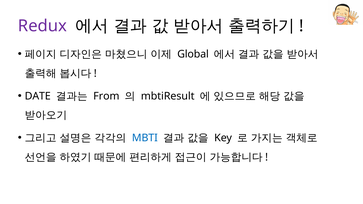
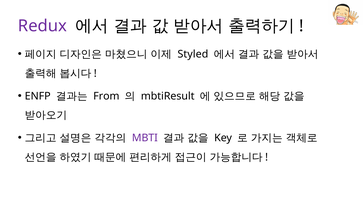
Global: Global -> Styled (193, 54)
DATE: DATE -> ENFP (38, 96)
MBTI colour: blue -> purple (145, 138)
